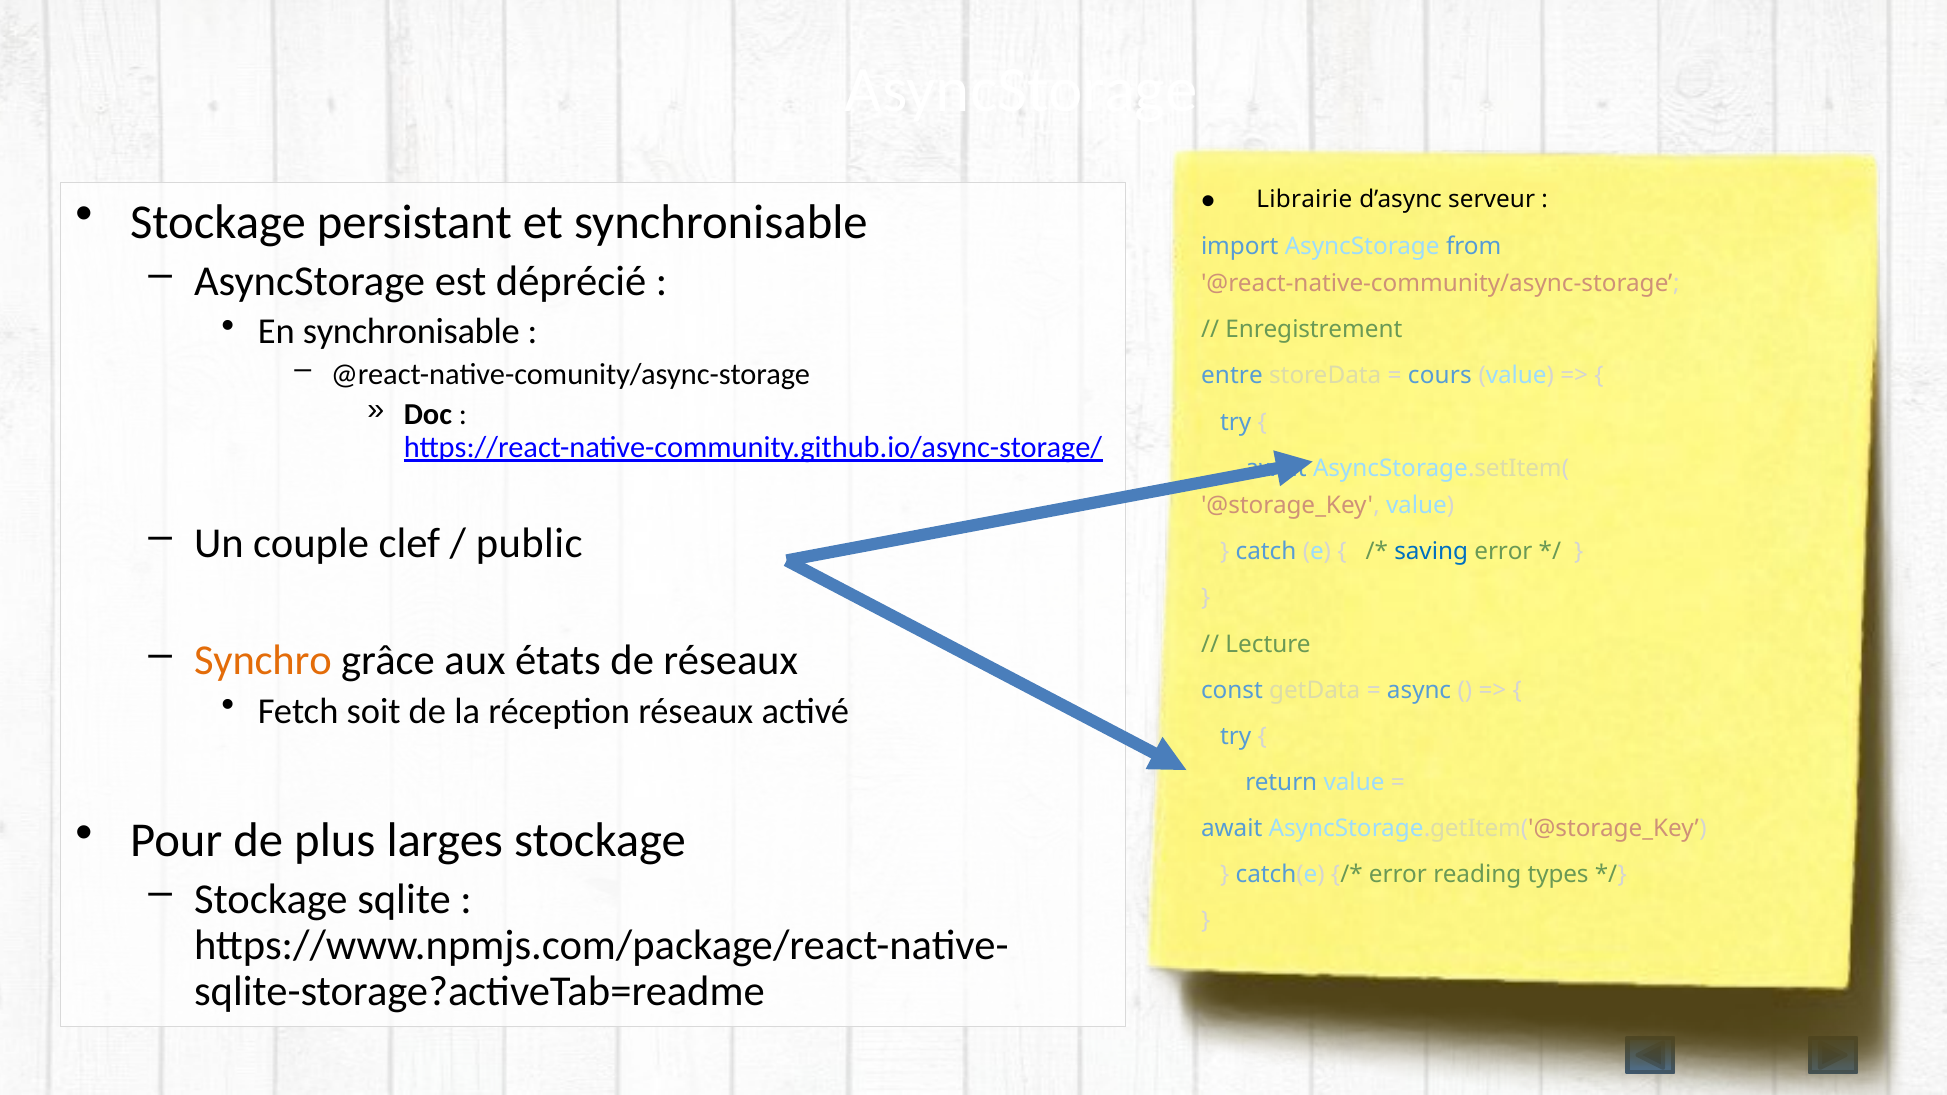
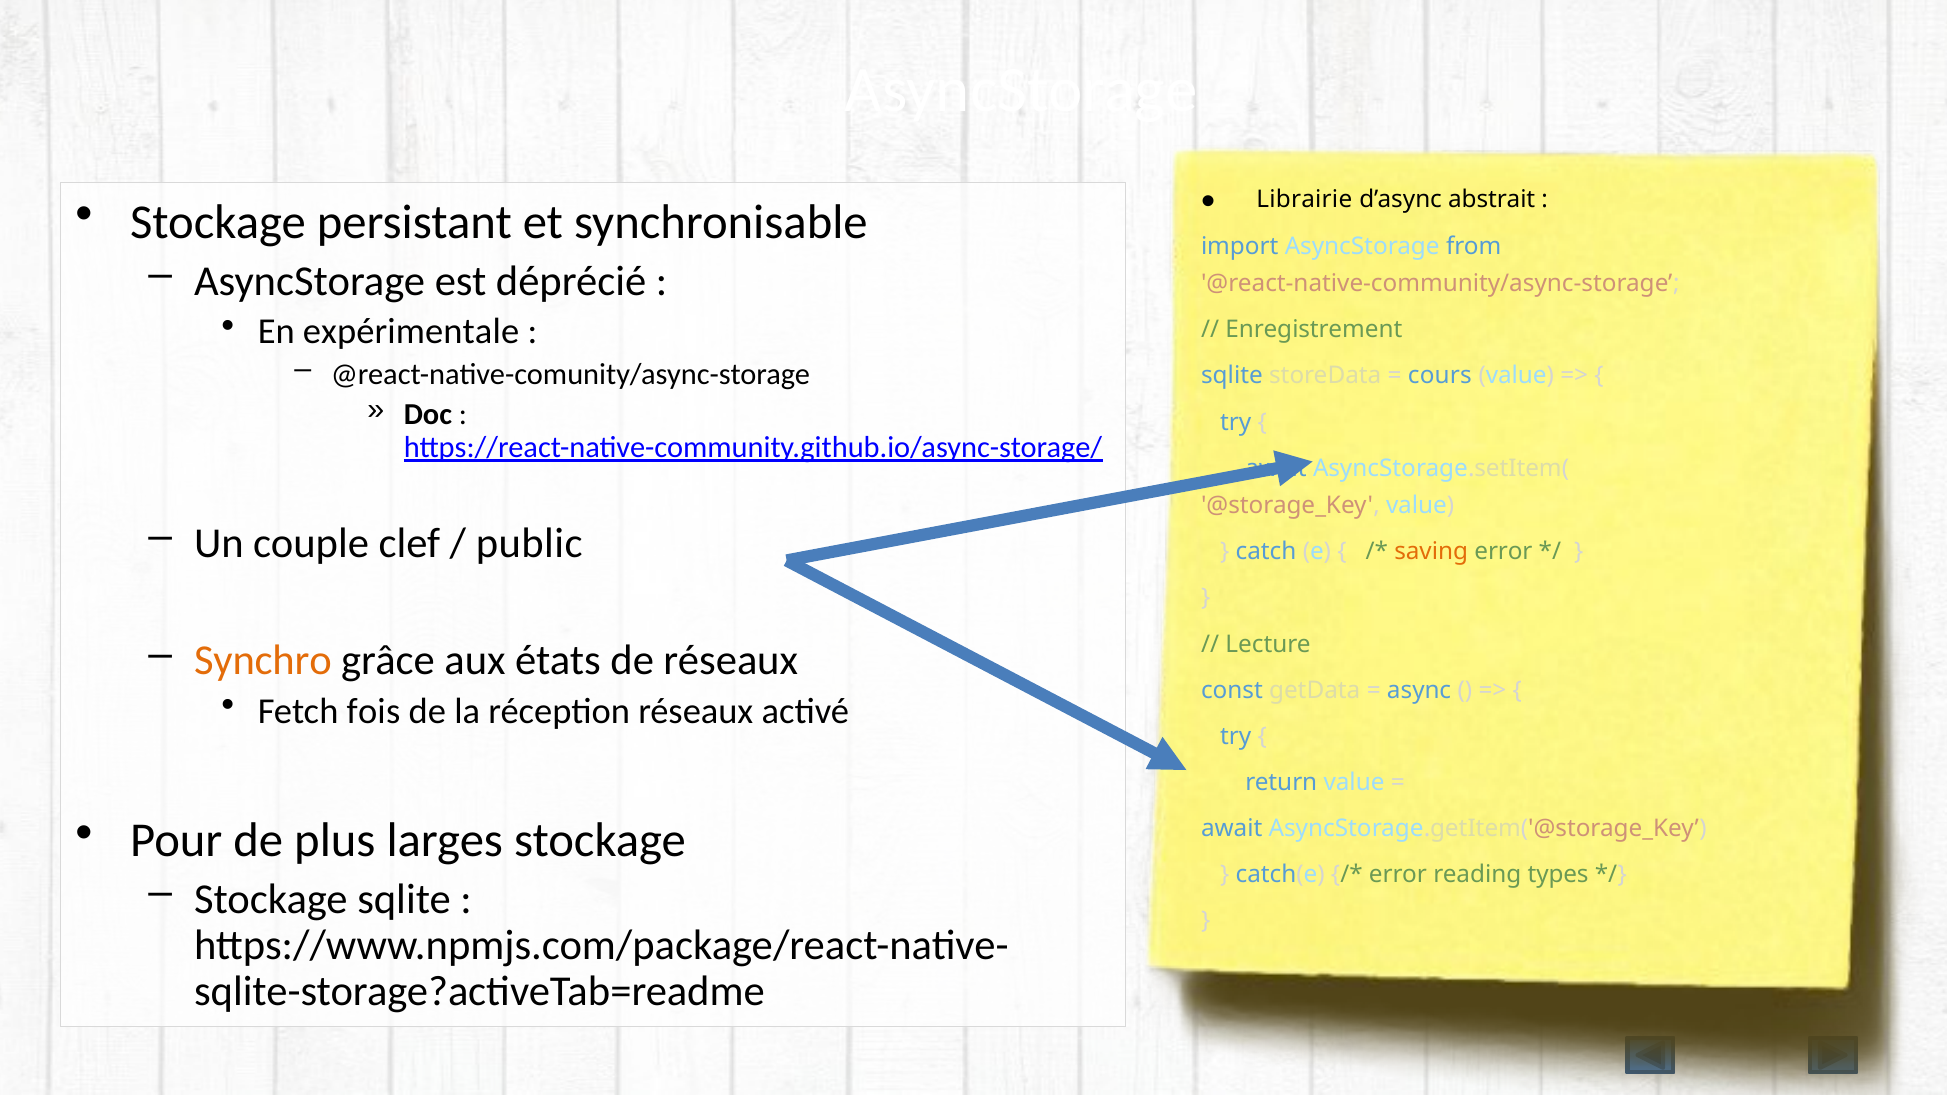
serveur: serveur -> abstrait (1492, 200)
En synchronisable: synchronisable -> expérimentale (411, 332)
entre: entre -> sqlite (1232, 376)
saving colour: blue -> orange (1431, 552)
soit: soit -> fois (374, 711)
